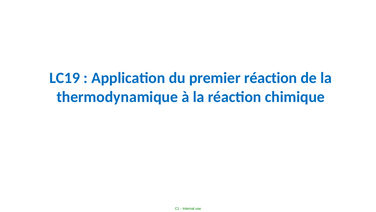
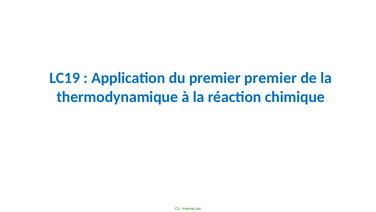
premier réaction: réaction -> premier (271, 78)
